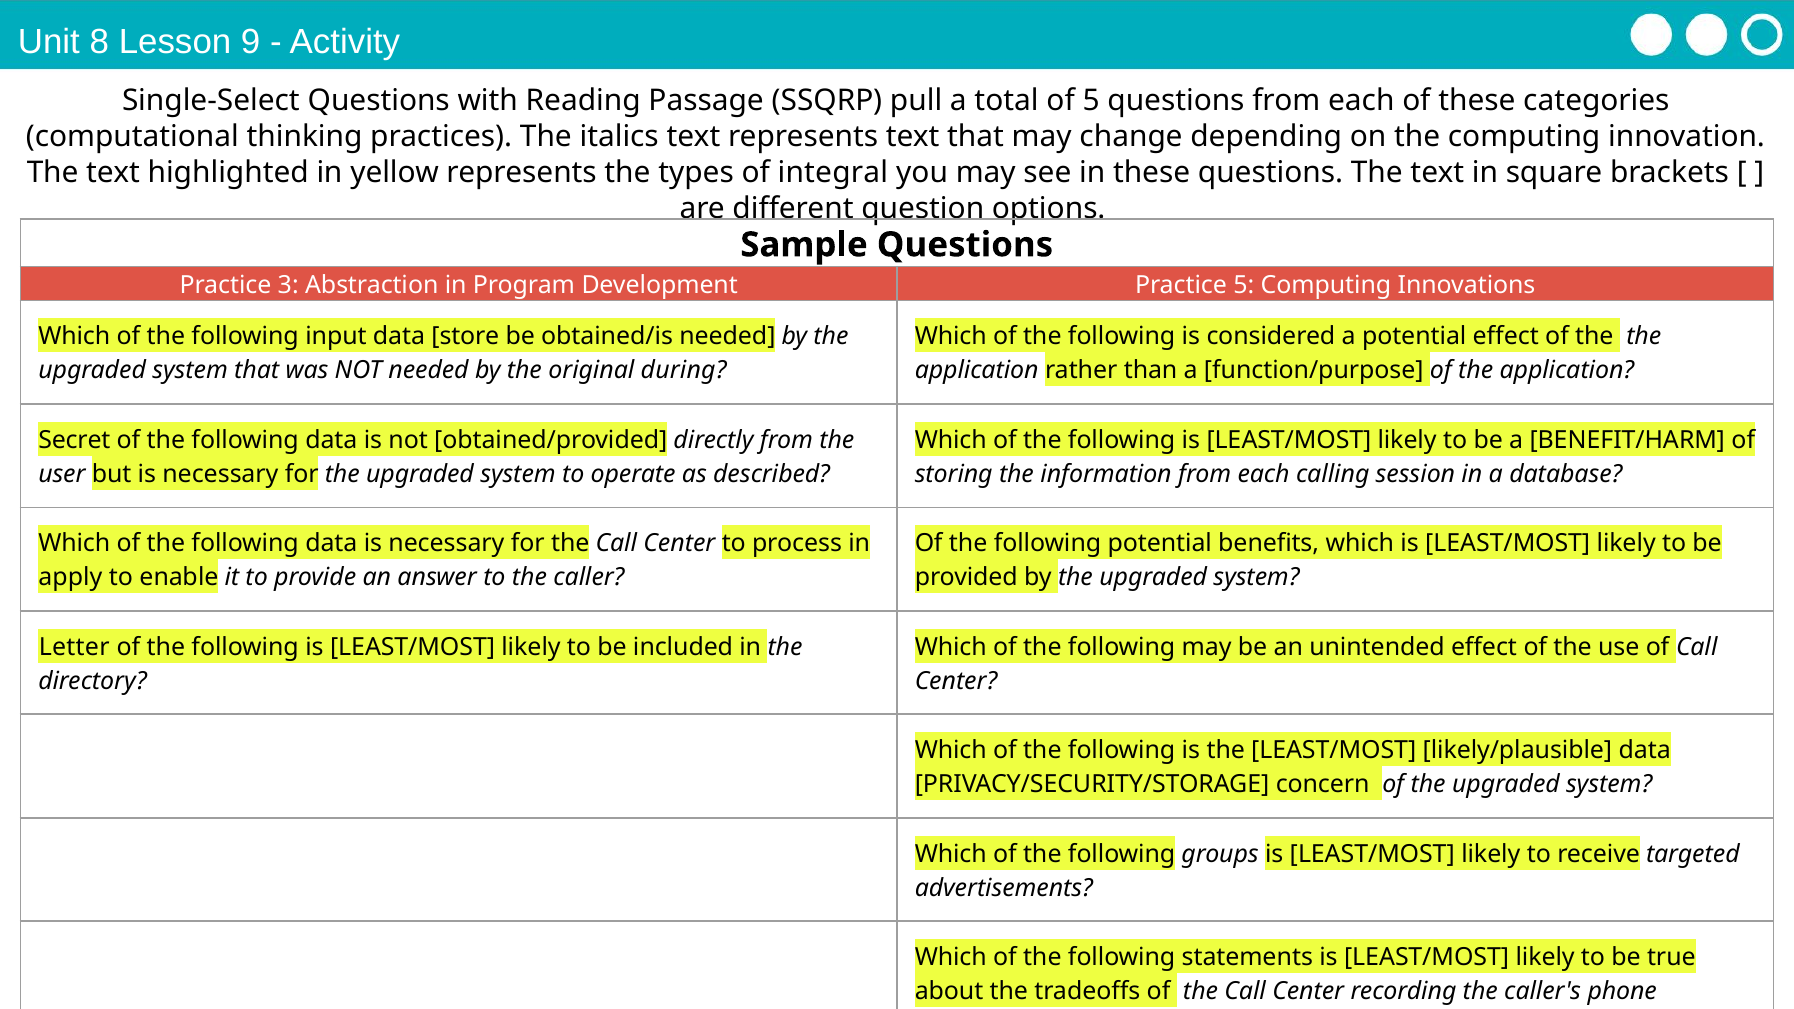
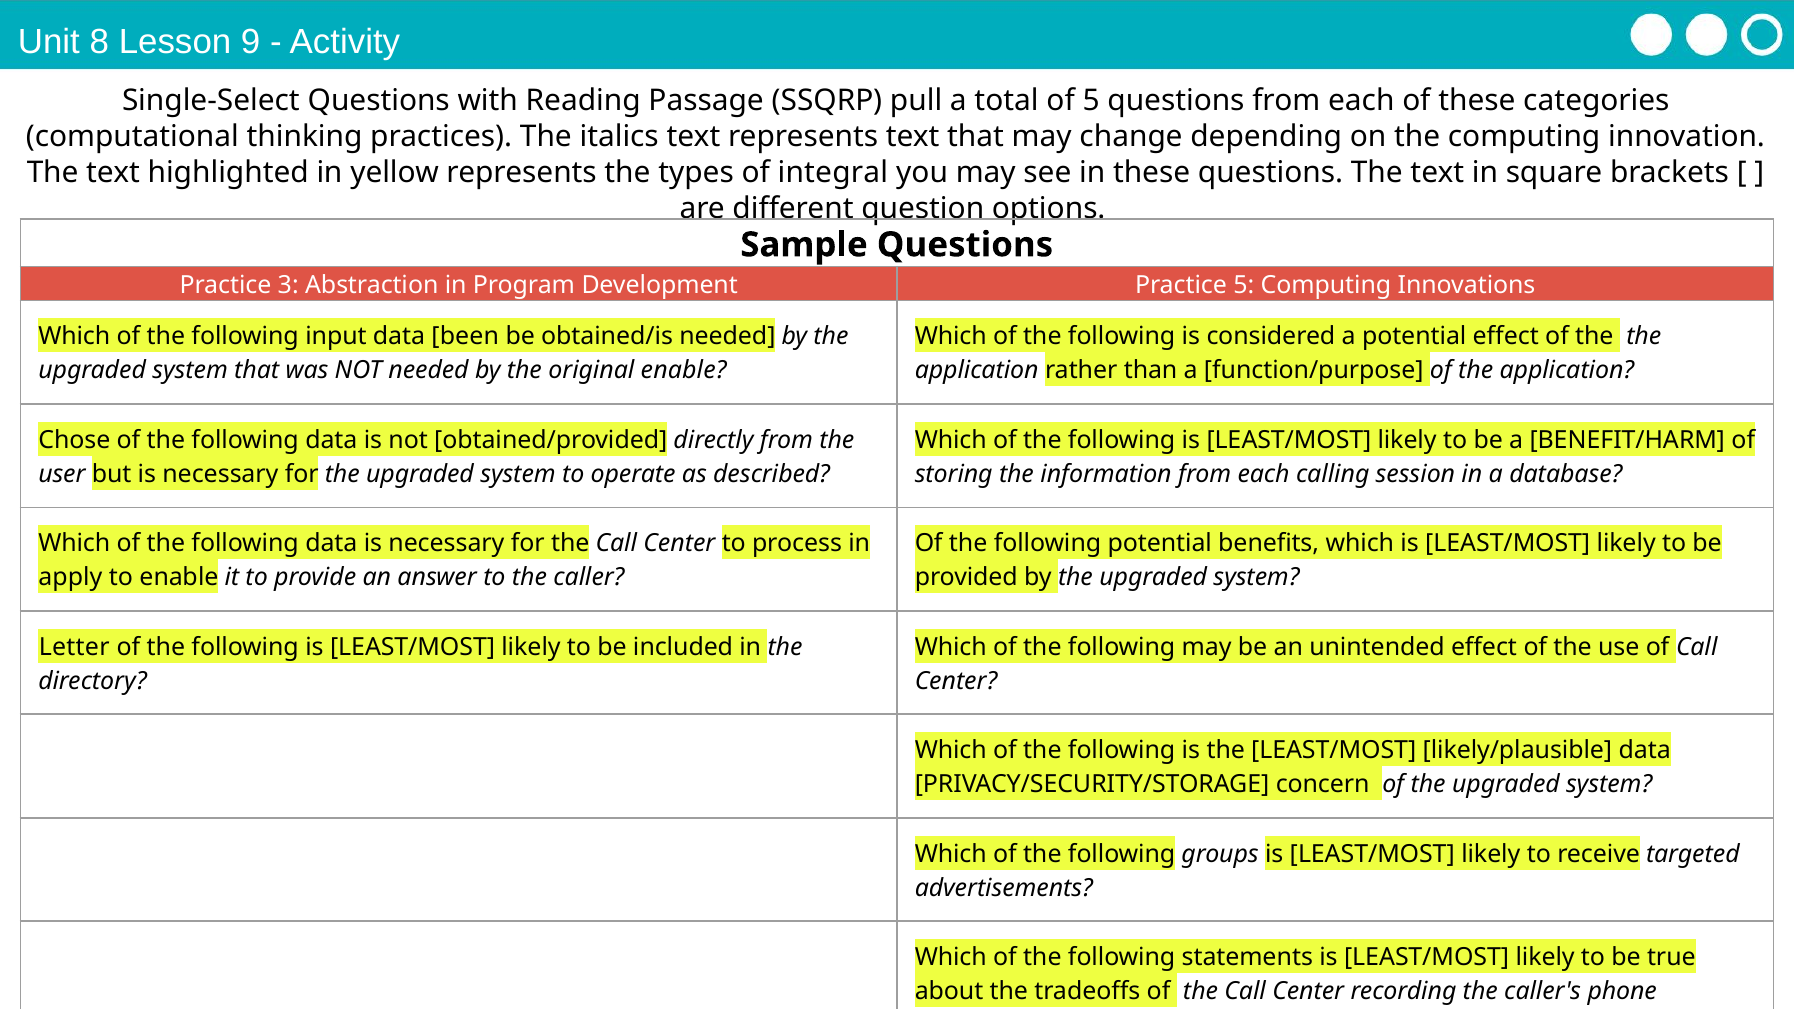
store: store -> been (465, 337)
original during: during -> enable (684, 371)
Secret: Secret -> Chose (74, 440)
